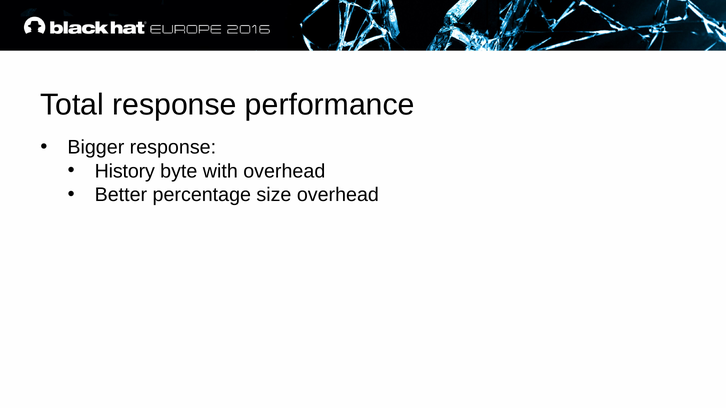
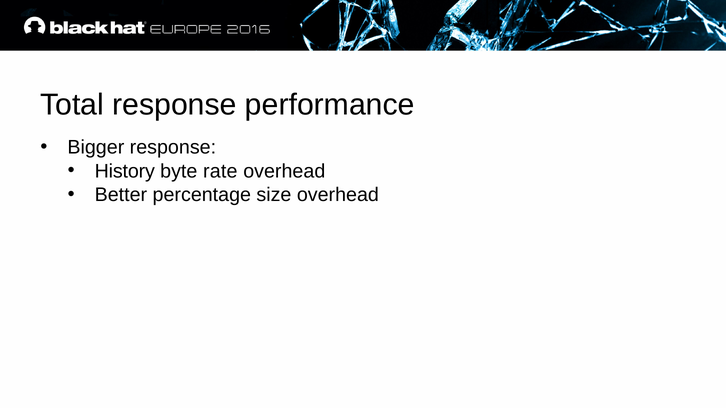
with: with -> rate (220, 171)
